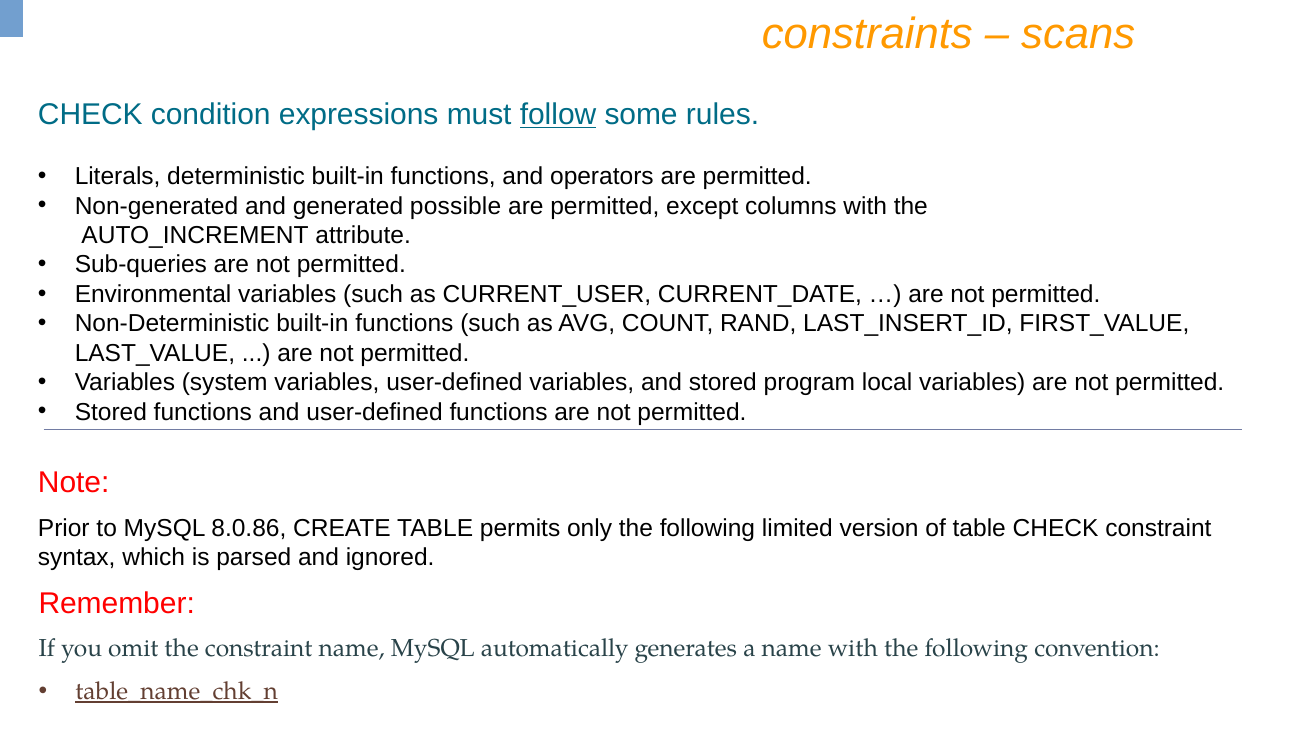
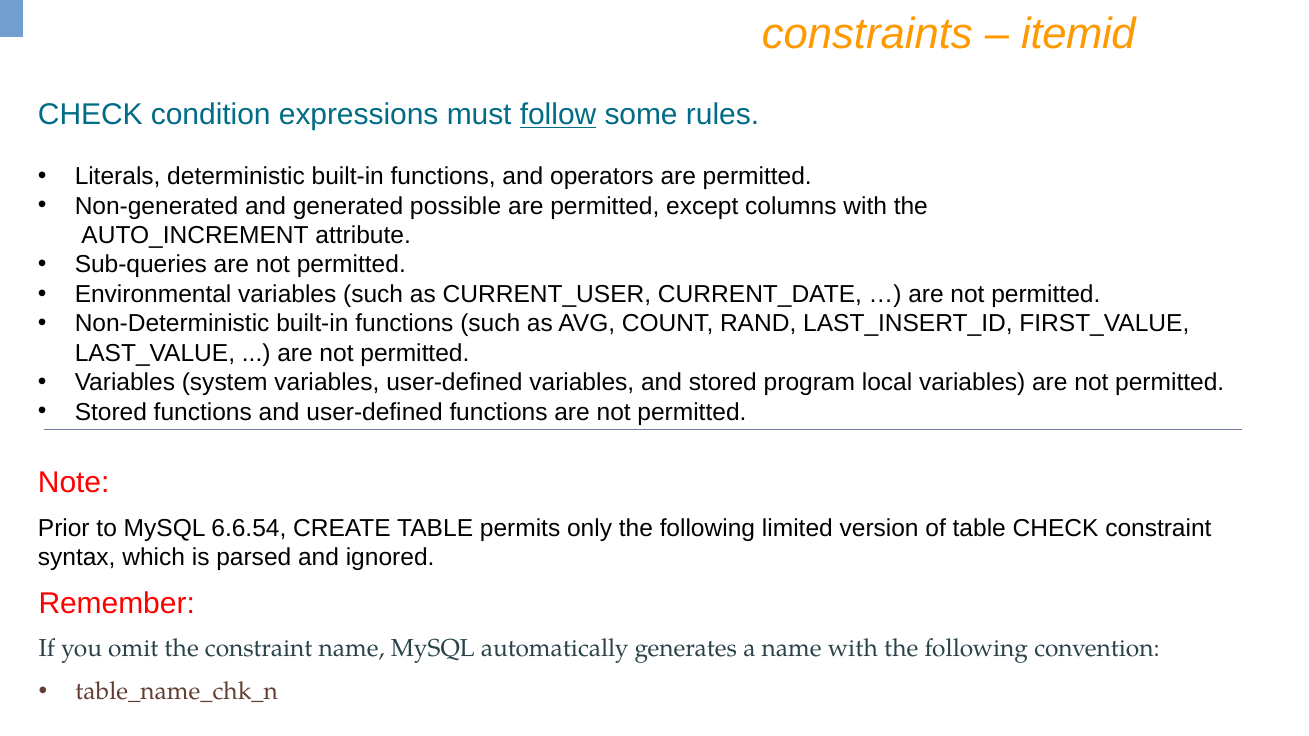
scans: scans -> itemid (1078, 34)
8.0.86: 8.0.86 -> 6.6.54 (249, 528)
table_name_chk_n underline: present -> none (177, 692)
